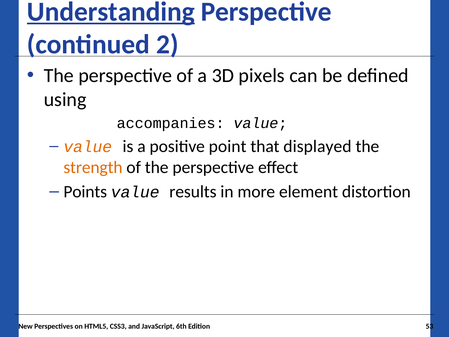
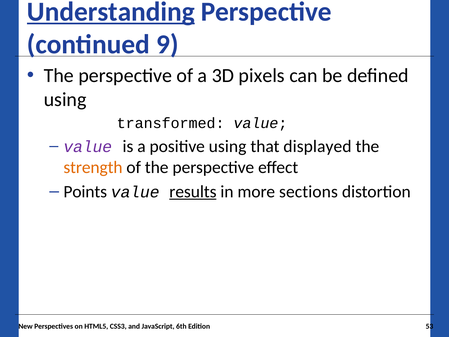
2: 2 -> 9 (167, 45)
accompanies: accompanies -> transformed (171, 123)
value colour: orange -> purple (88, 147)
positive point: point -> using (228, 146)
results underline: none -> present (193, 192)
element: element -> sections (308, 192)
